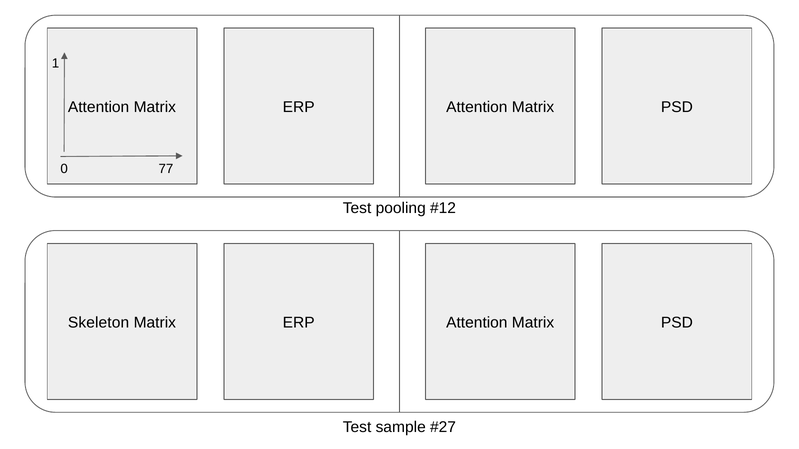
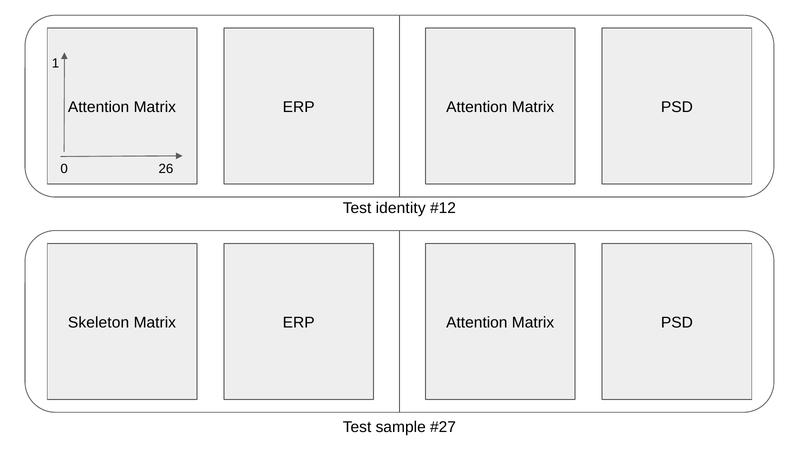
77: 77 -> 26 (166, 169)
pooling: pooling -> identity (401, 208)
